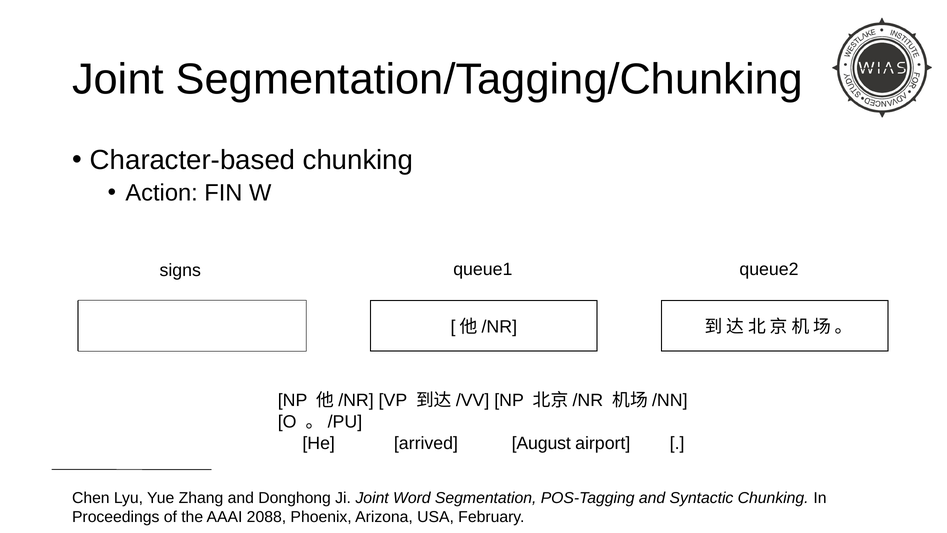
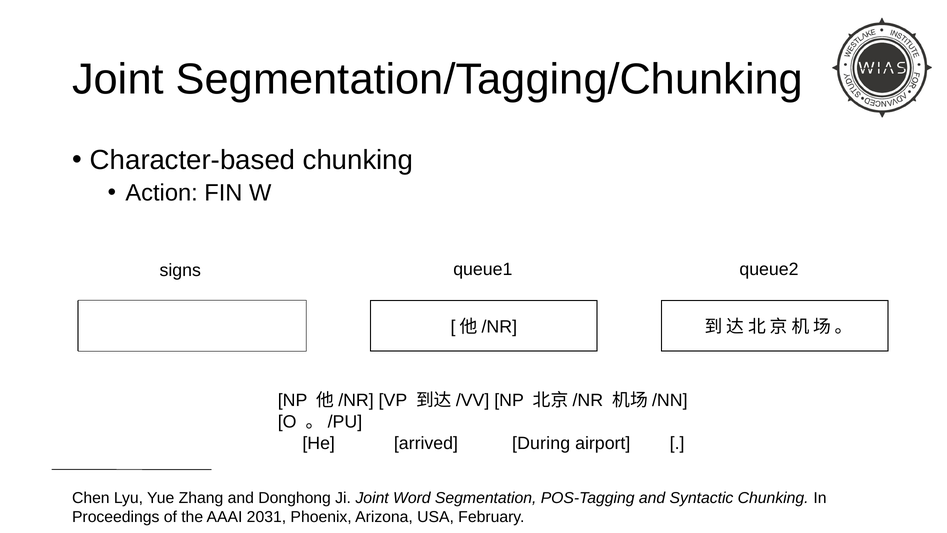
August: August -> During (541, 443)
2088: 2088 -> 2031 (266, 517)
